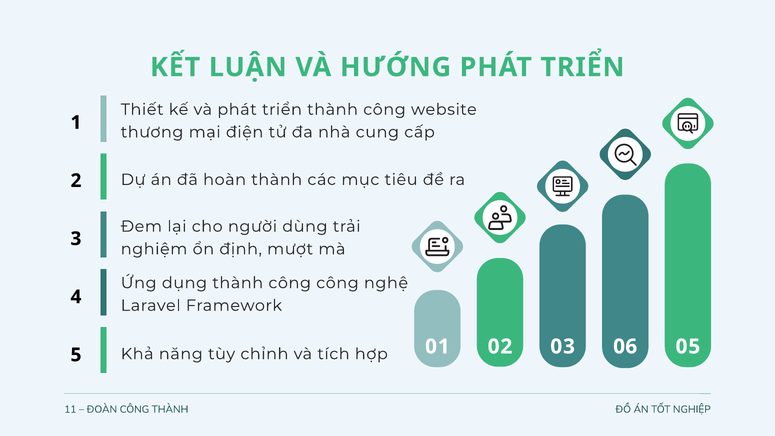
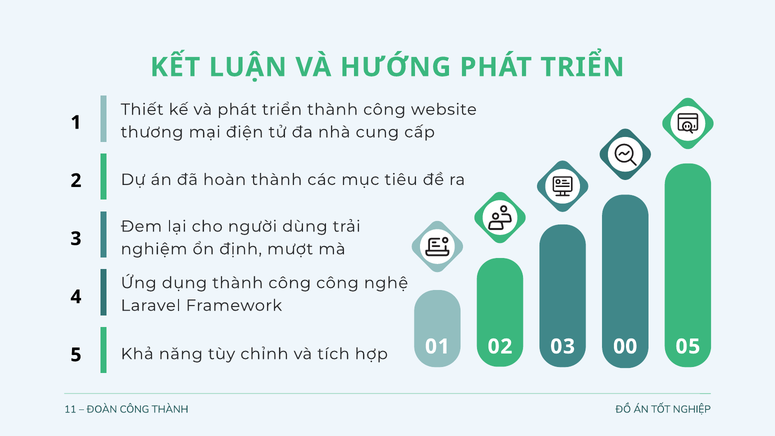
06: 06 -> 00 (625, 347)
